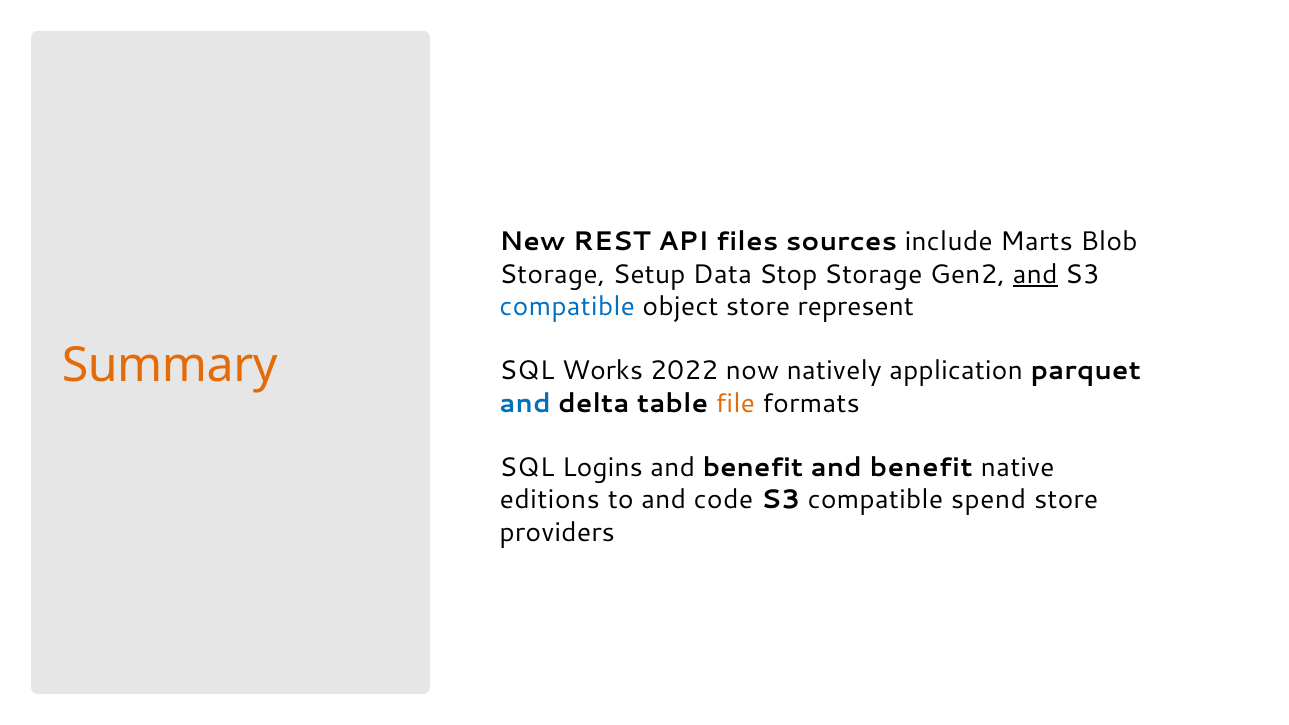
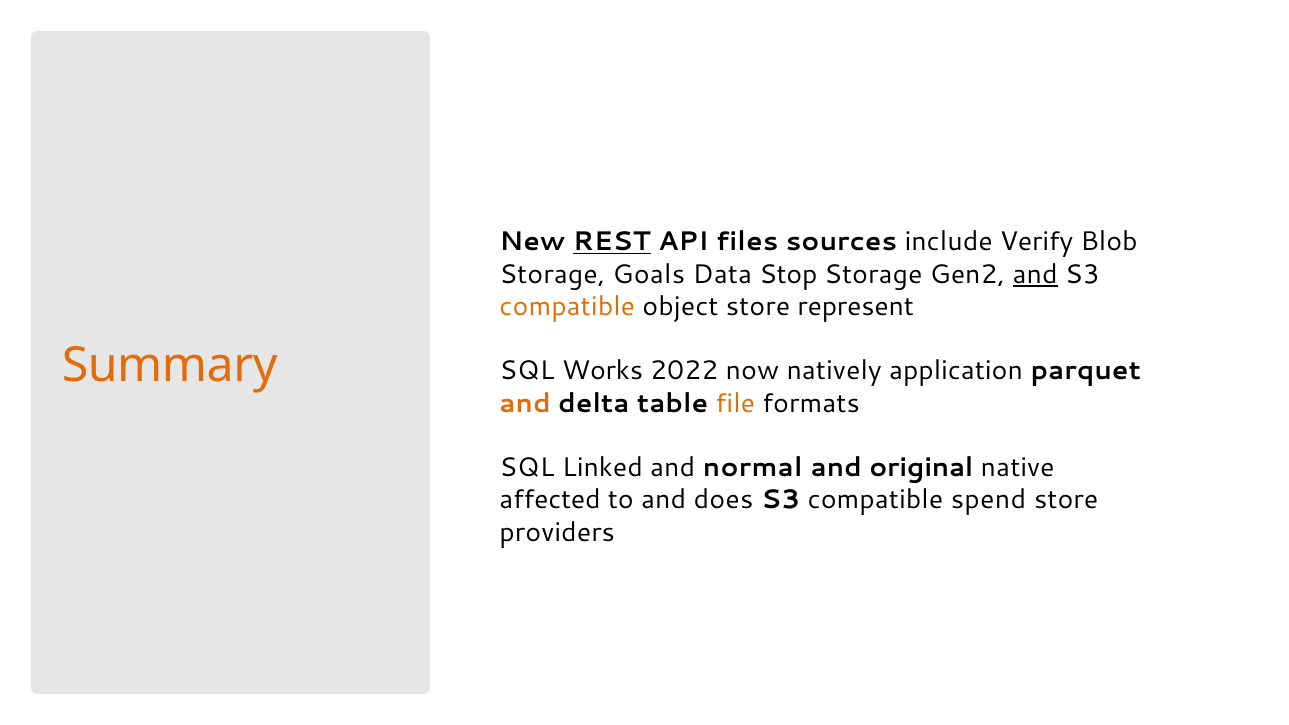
REST underline: none -> present (612, 242)
Marts: Marts -> Verify (1037, 242)
Setup: Setup -> Goals (649, 274)
compatible colour: blue -> orange (567, 307)
and colour: blue -> orange (525, 403)
Logins: Logins -> Linked (602, 468)
benefit: benefit -> normal (753, 468)
benefit: benefit -> original (921, 468)
editions: editions -> affected (550, 500)
code: code -> does (723, 500)
